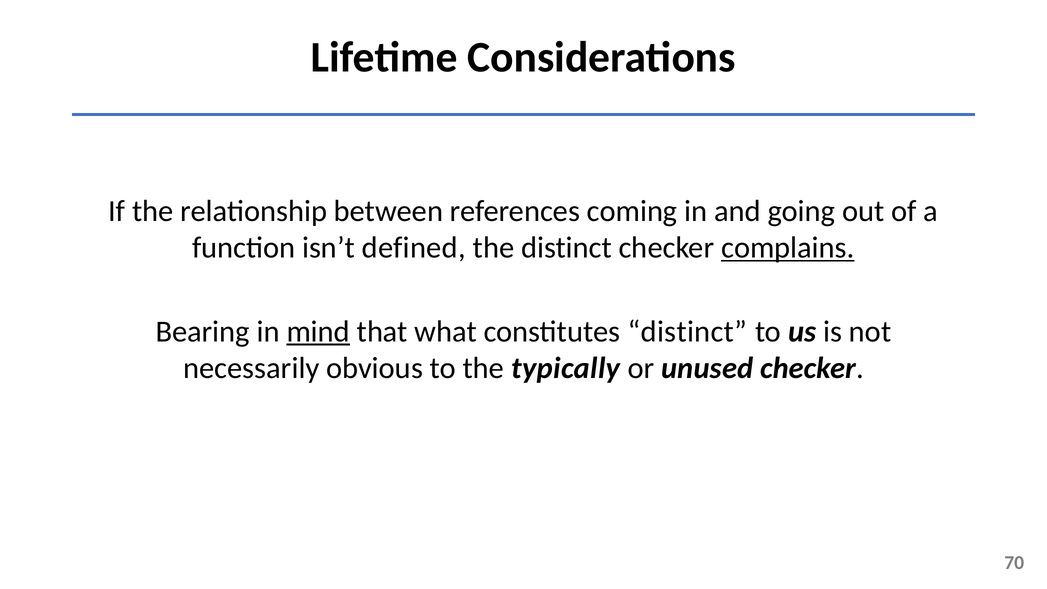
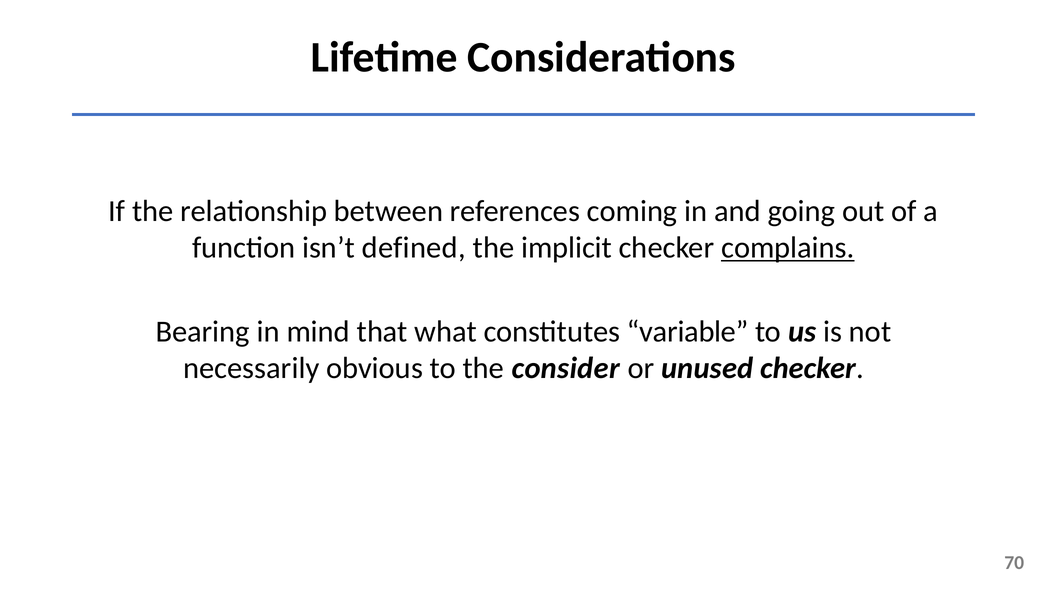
the distinct: distinct -> implicit (567, 248)
mind underline: present -> none (318, 331)
constitutes distinct: distinct -> variable (688, 331)
typically: typically -> consider (566, 368)
